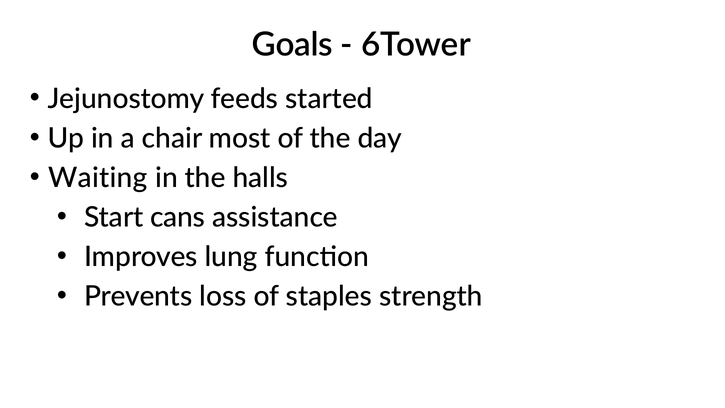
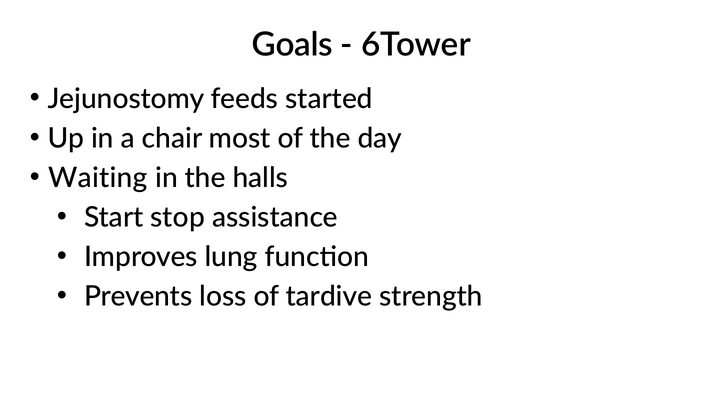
cans: cans -> stop (177, 217)
staples: staples -> tardive (329, 296)
